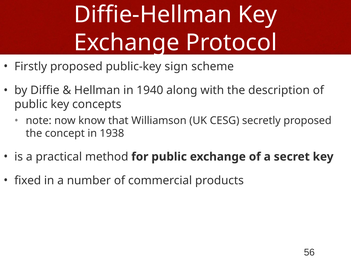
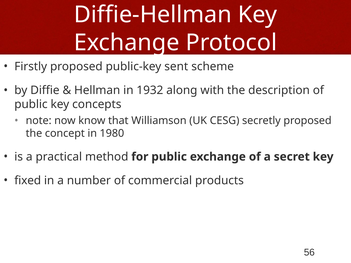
sign: sign -> sent (176, 67)
1940: 1940 -> 1932 (150, 90)
1938: 1938 -> 1980 (112, 134)
